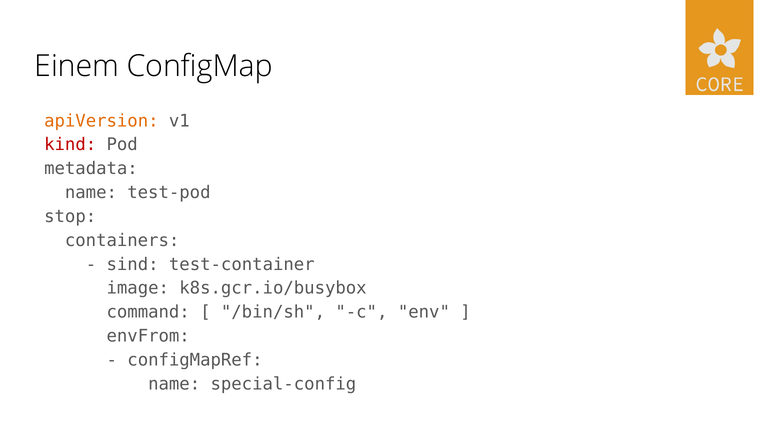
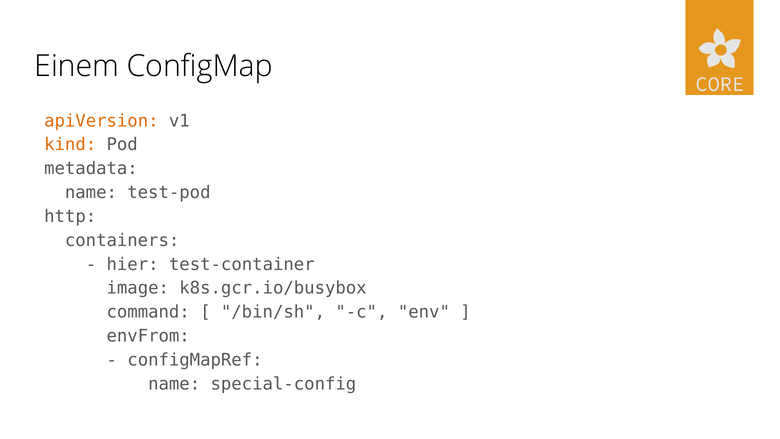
kind colour: red -> orange (70, 145)
stop: stop -> http (70, 216)
sind: sind -> hier (133, 264)
